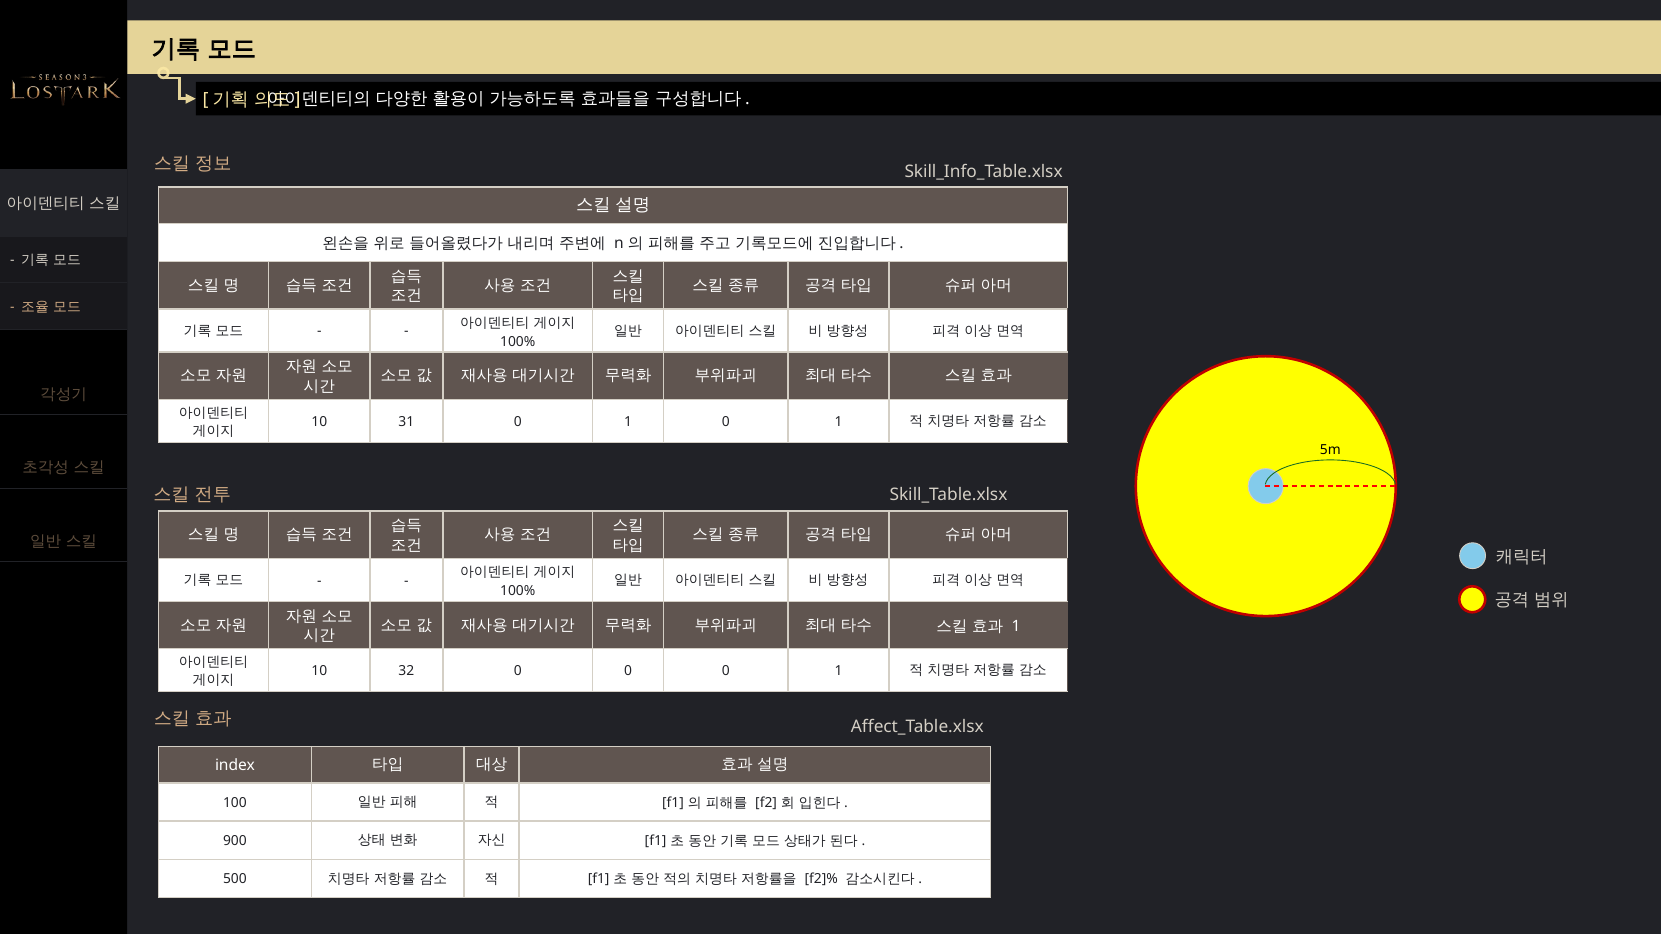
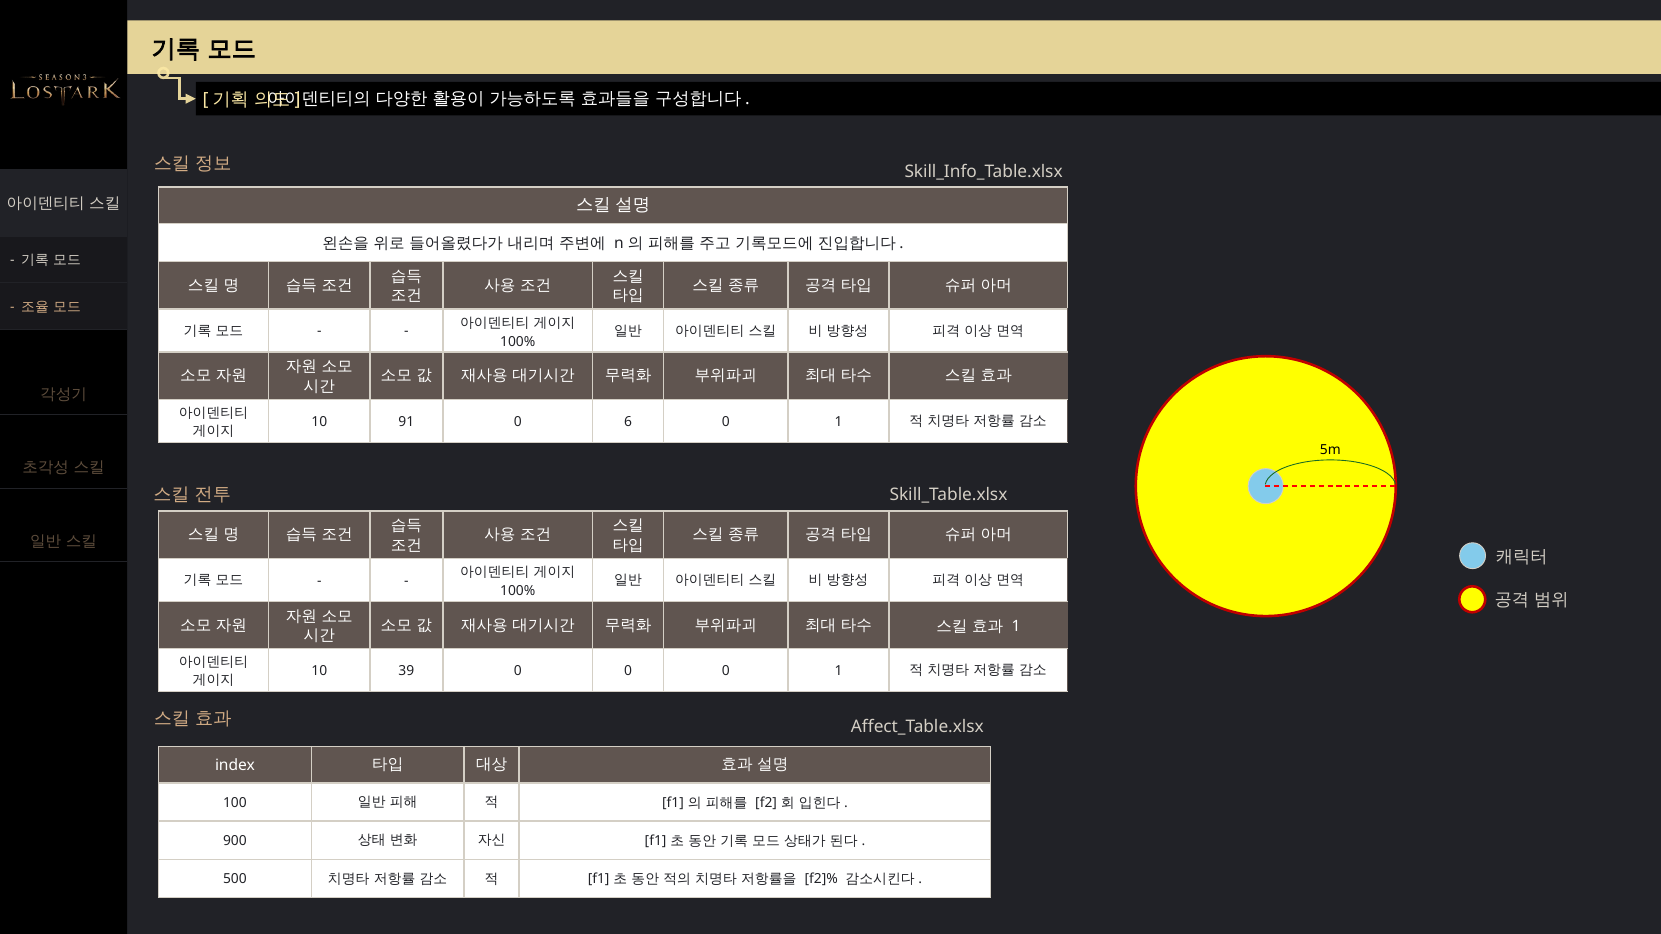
31: 31 -> 91 (406, 422)
1: 1 -> 6 (628, 422)
32: 32 -> 39 (406, 671)
